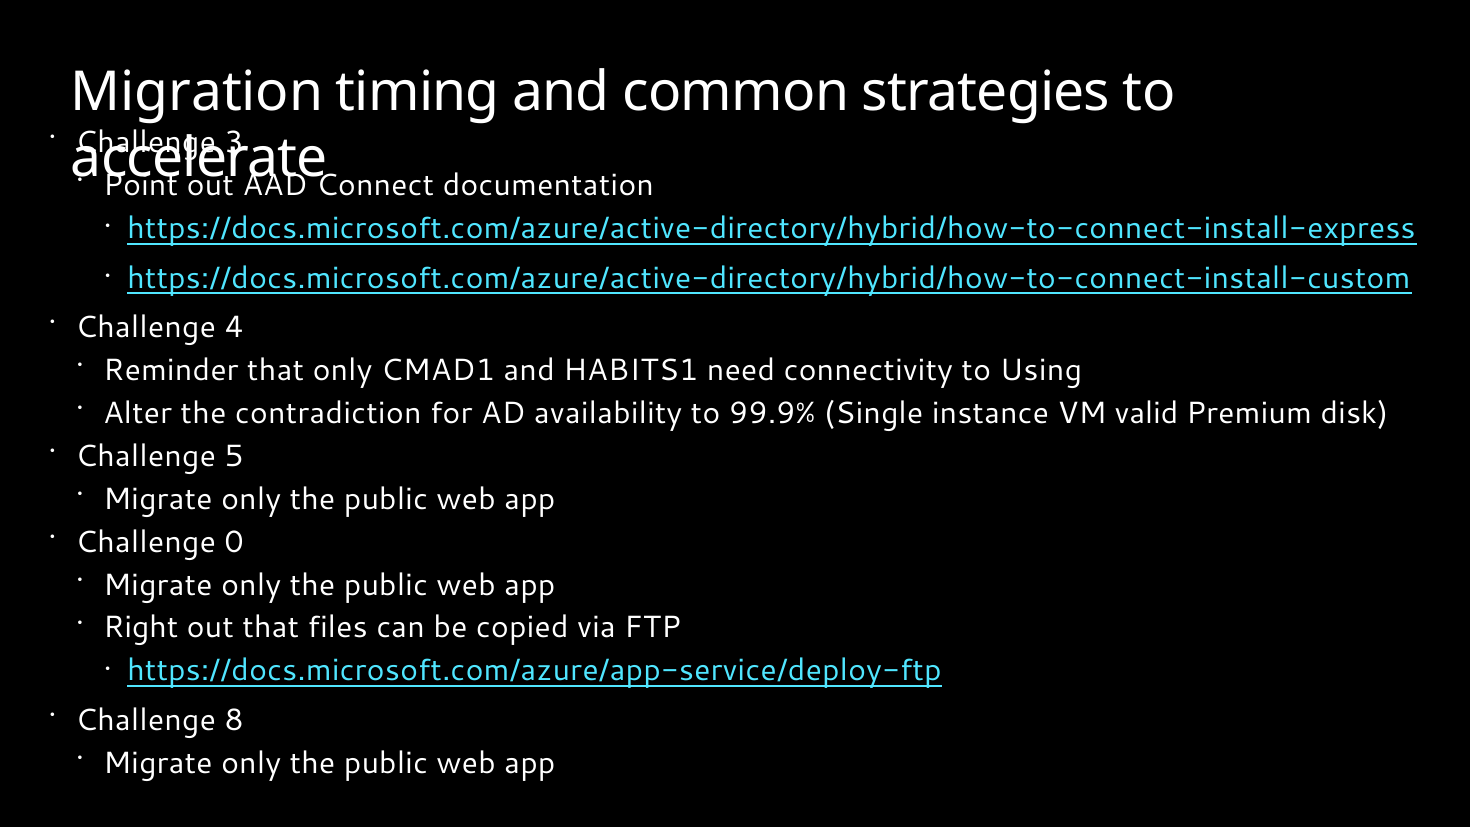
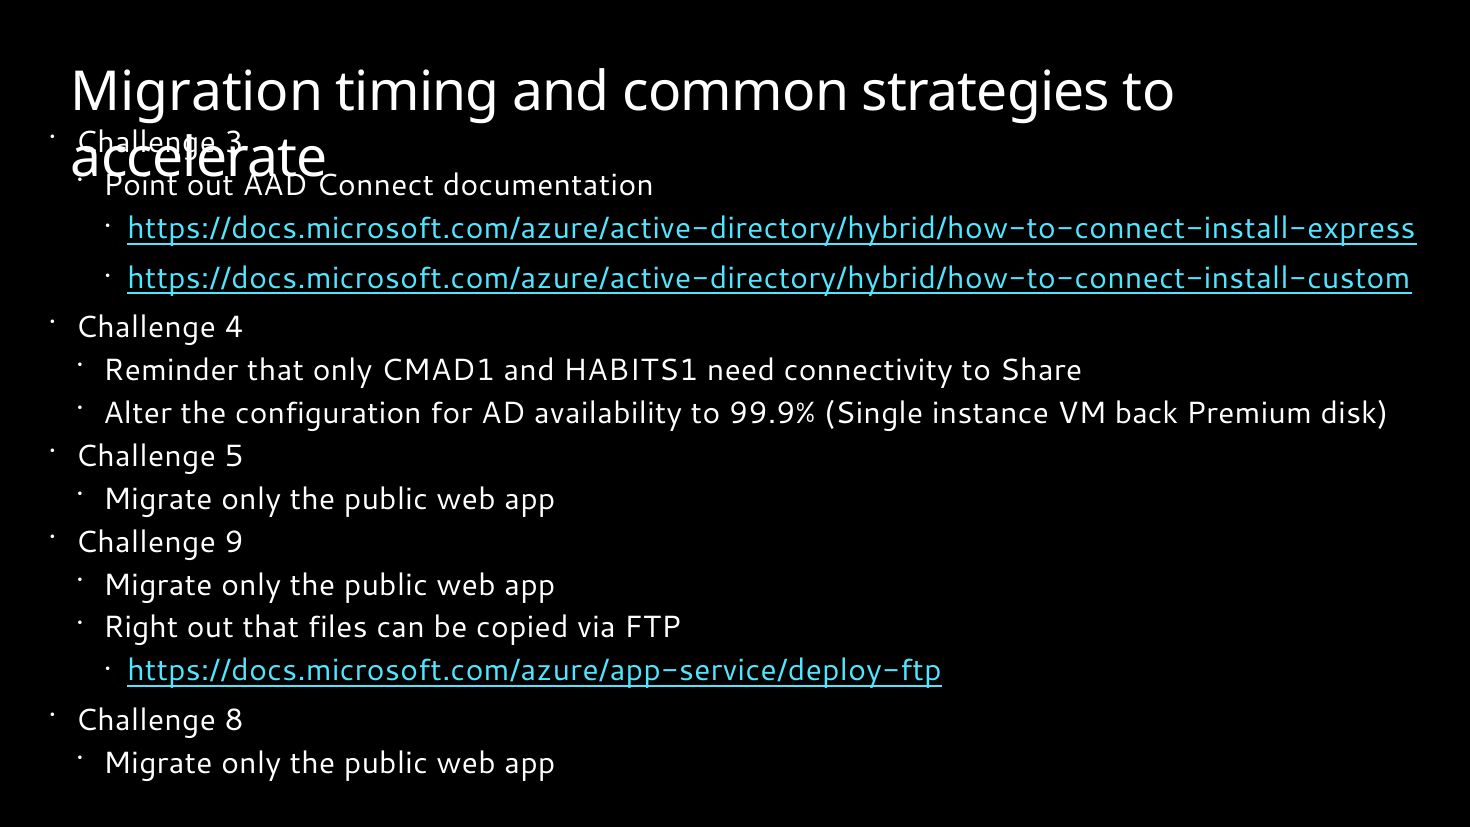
Using: Using -> Share (1041, 370)
contradiction: contradiction -> configuration (328, 413)
valid: valid -> back (1147, 413)
0: 0 -> 9 (234, 542)
